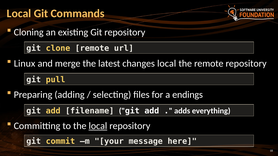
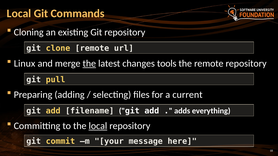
the underline: none -> present (89, 64)
changes local: local -> tools (167, 64)
endings: endings -> current (187, 95)
